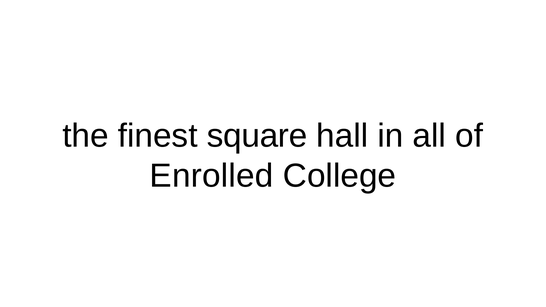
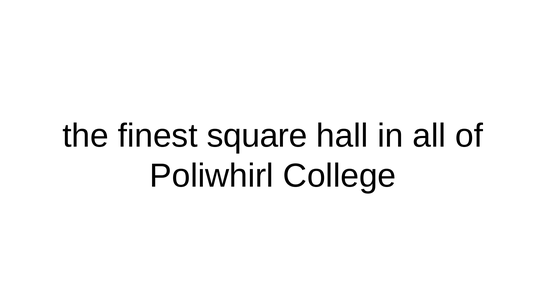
Enrolled: Enrolled -> Poliwhirl (212, 176)
